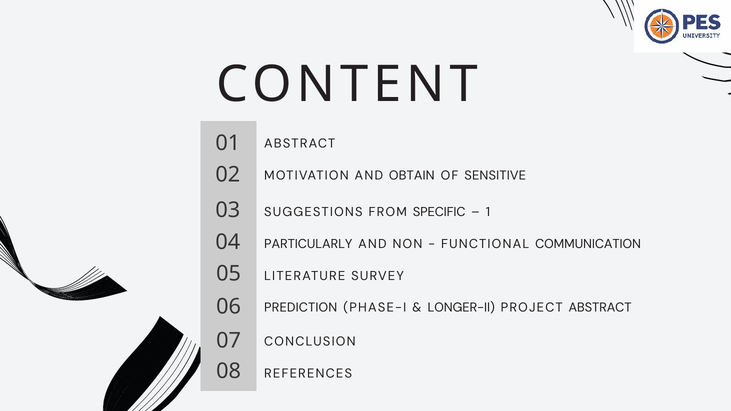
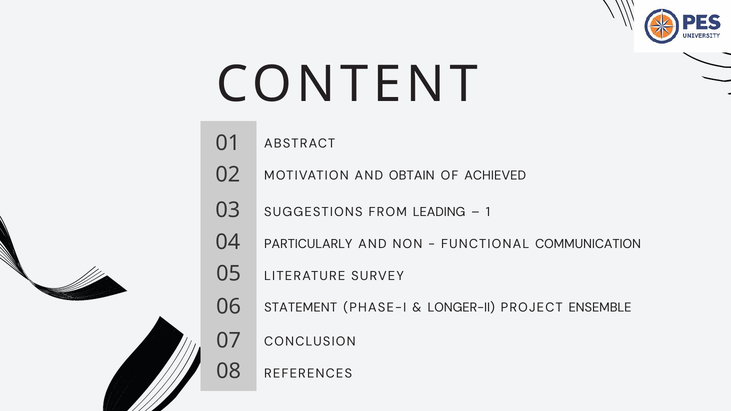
SENSITIVE: SENSITIVE -> ACHIEVED (495, 175)
SPECIFIC: SPECIFIC -> LEADING (439, 212)
PREDICTION: PREDICTION -> STATEMENT (301, 308)
PROJECT ABSTRACT: ABSTRACT -> ENSEMBLE (600, 308)
